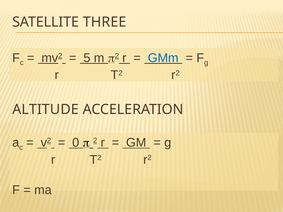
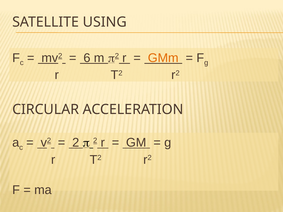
THREE: THREE -> USING (105, 22)
5: 5 -> 6 (87, 58)
GMm colour: blue -> orange (163, 58)
ALTITUDE: ALTITUDE -> CIRCULAR (46, 110)
0: 0 -> 2 (76, 143)
